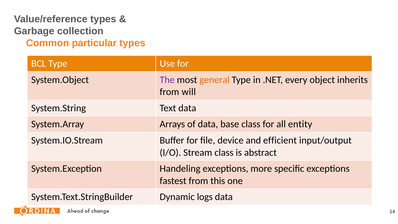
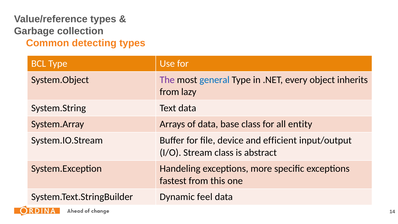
particular: particular -> detecting (94, 43)
general colour: orange -> blue (215, 80)
will: will -> lazy (189, 92)
logs: logs -> feel (205, 197)
